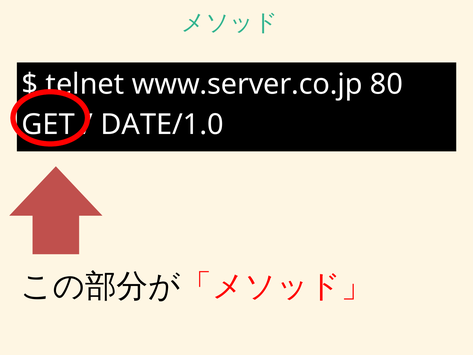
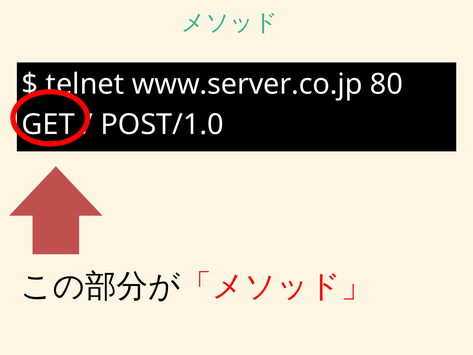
DATE/1.0: DATE/1.0 -> POST/1.0 (162, 125)
